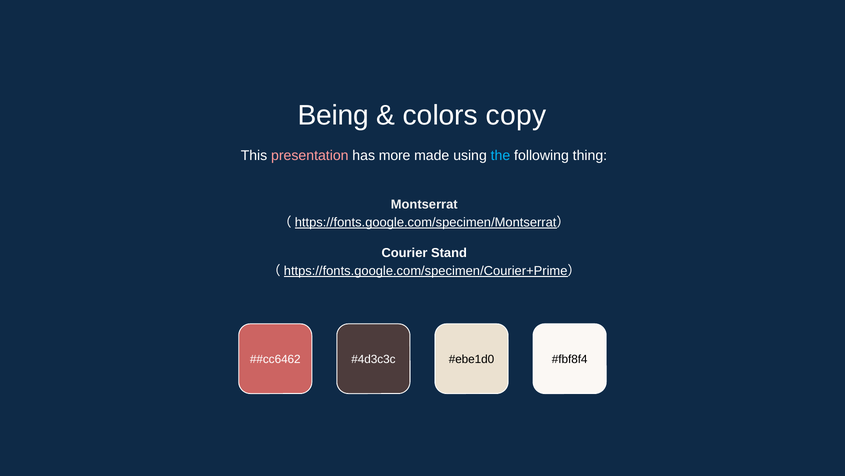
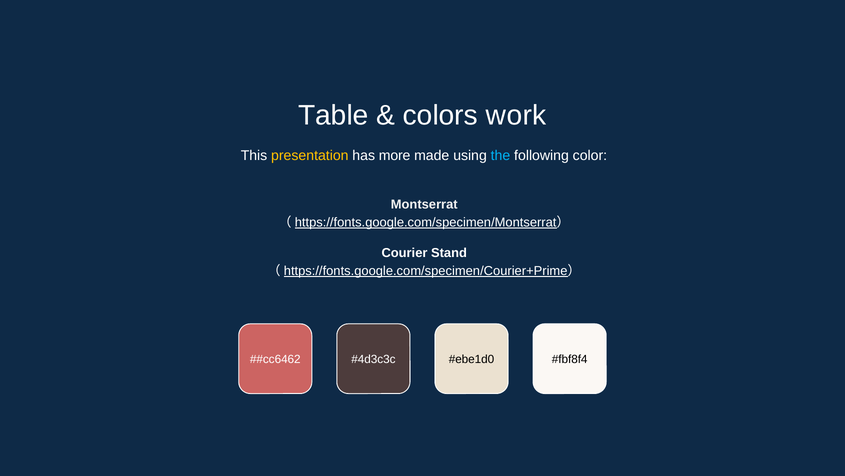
Being: Being -> Table (333, 116)
copy: copy -> work (516, 116)
presentation colour: pink -> yellow (310, 155)
thing: thing -> color (590, 155)
